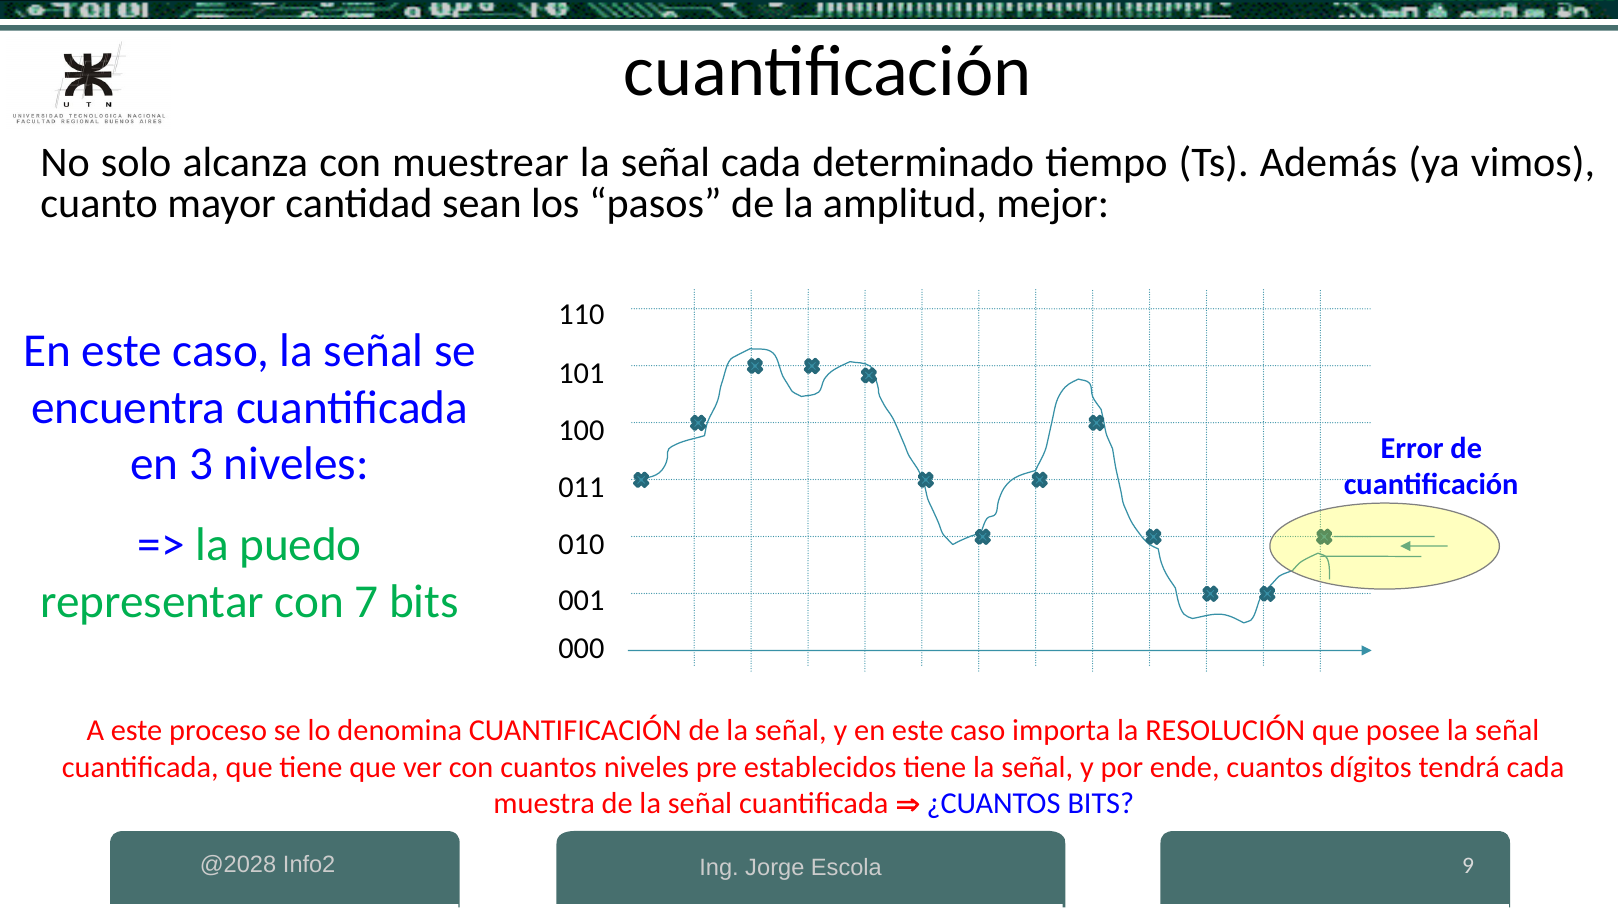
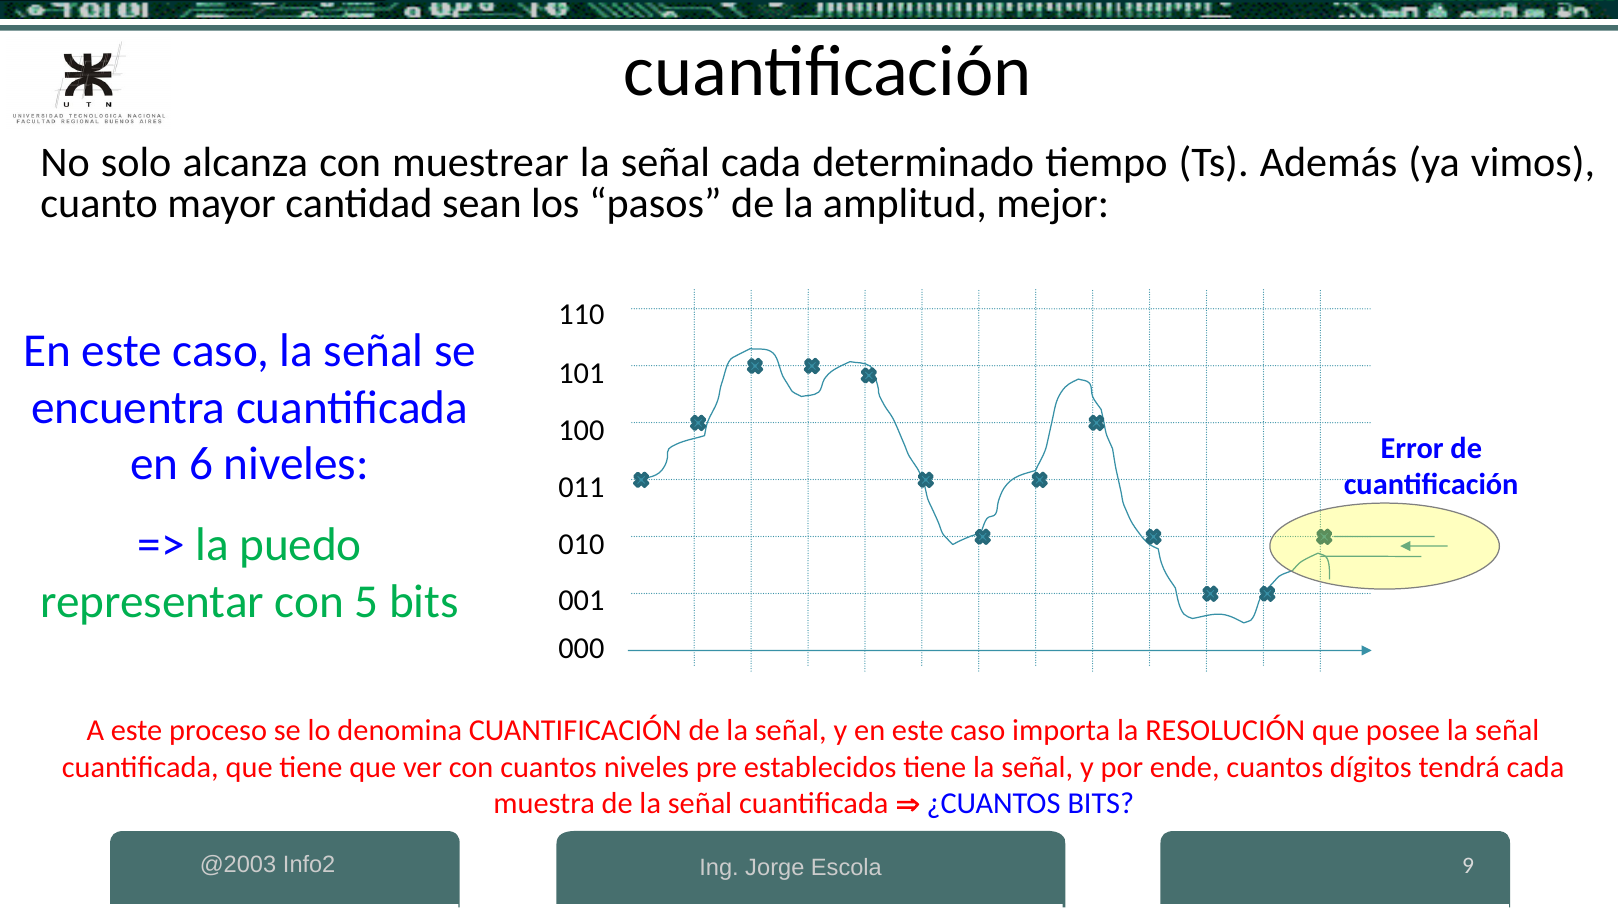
3: 3 -> 6 (201, 464)
7: 7 -> 5 (367, 602)
@2028: @2028 -> @2003 (238, 865)
